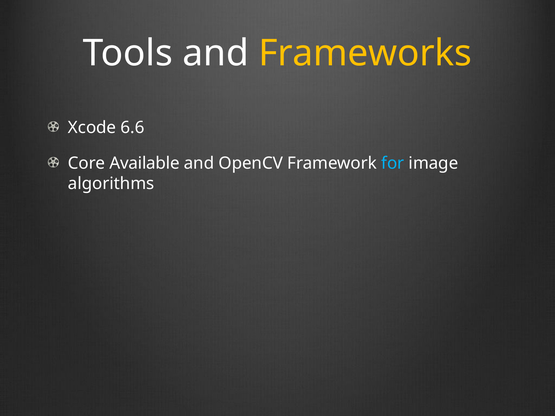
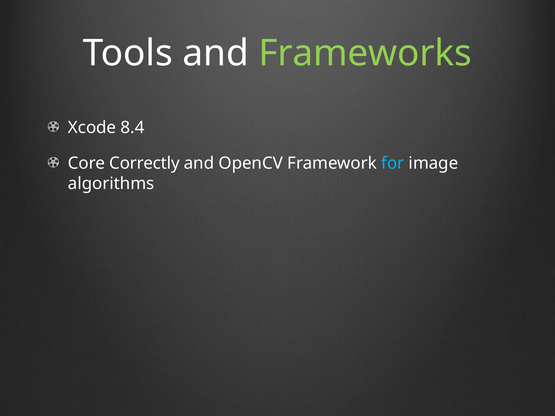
Frameworks colour: yellow -> light green (365, 53)
6.6: 6.6 -> 8.4 (133, 128)
Available: Available -> Correctly (145, 163)
